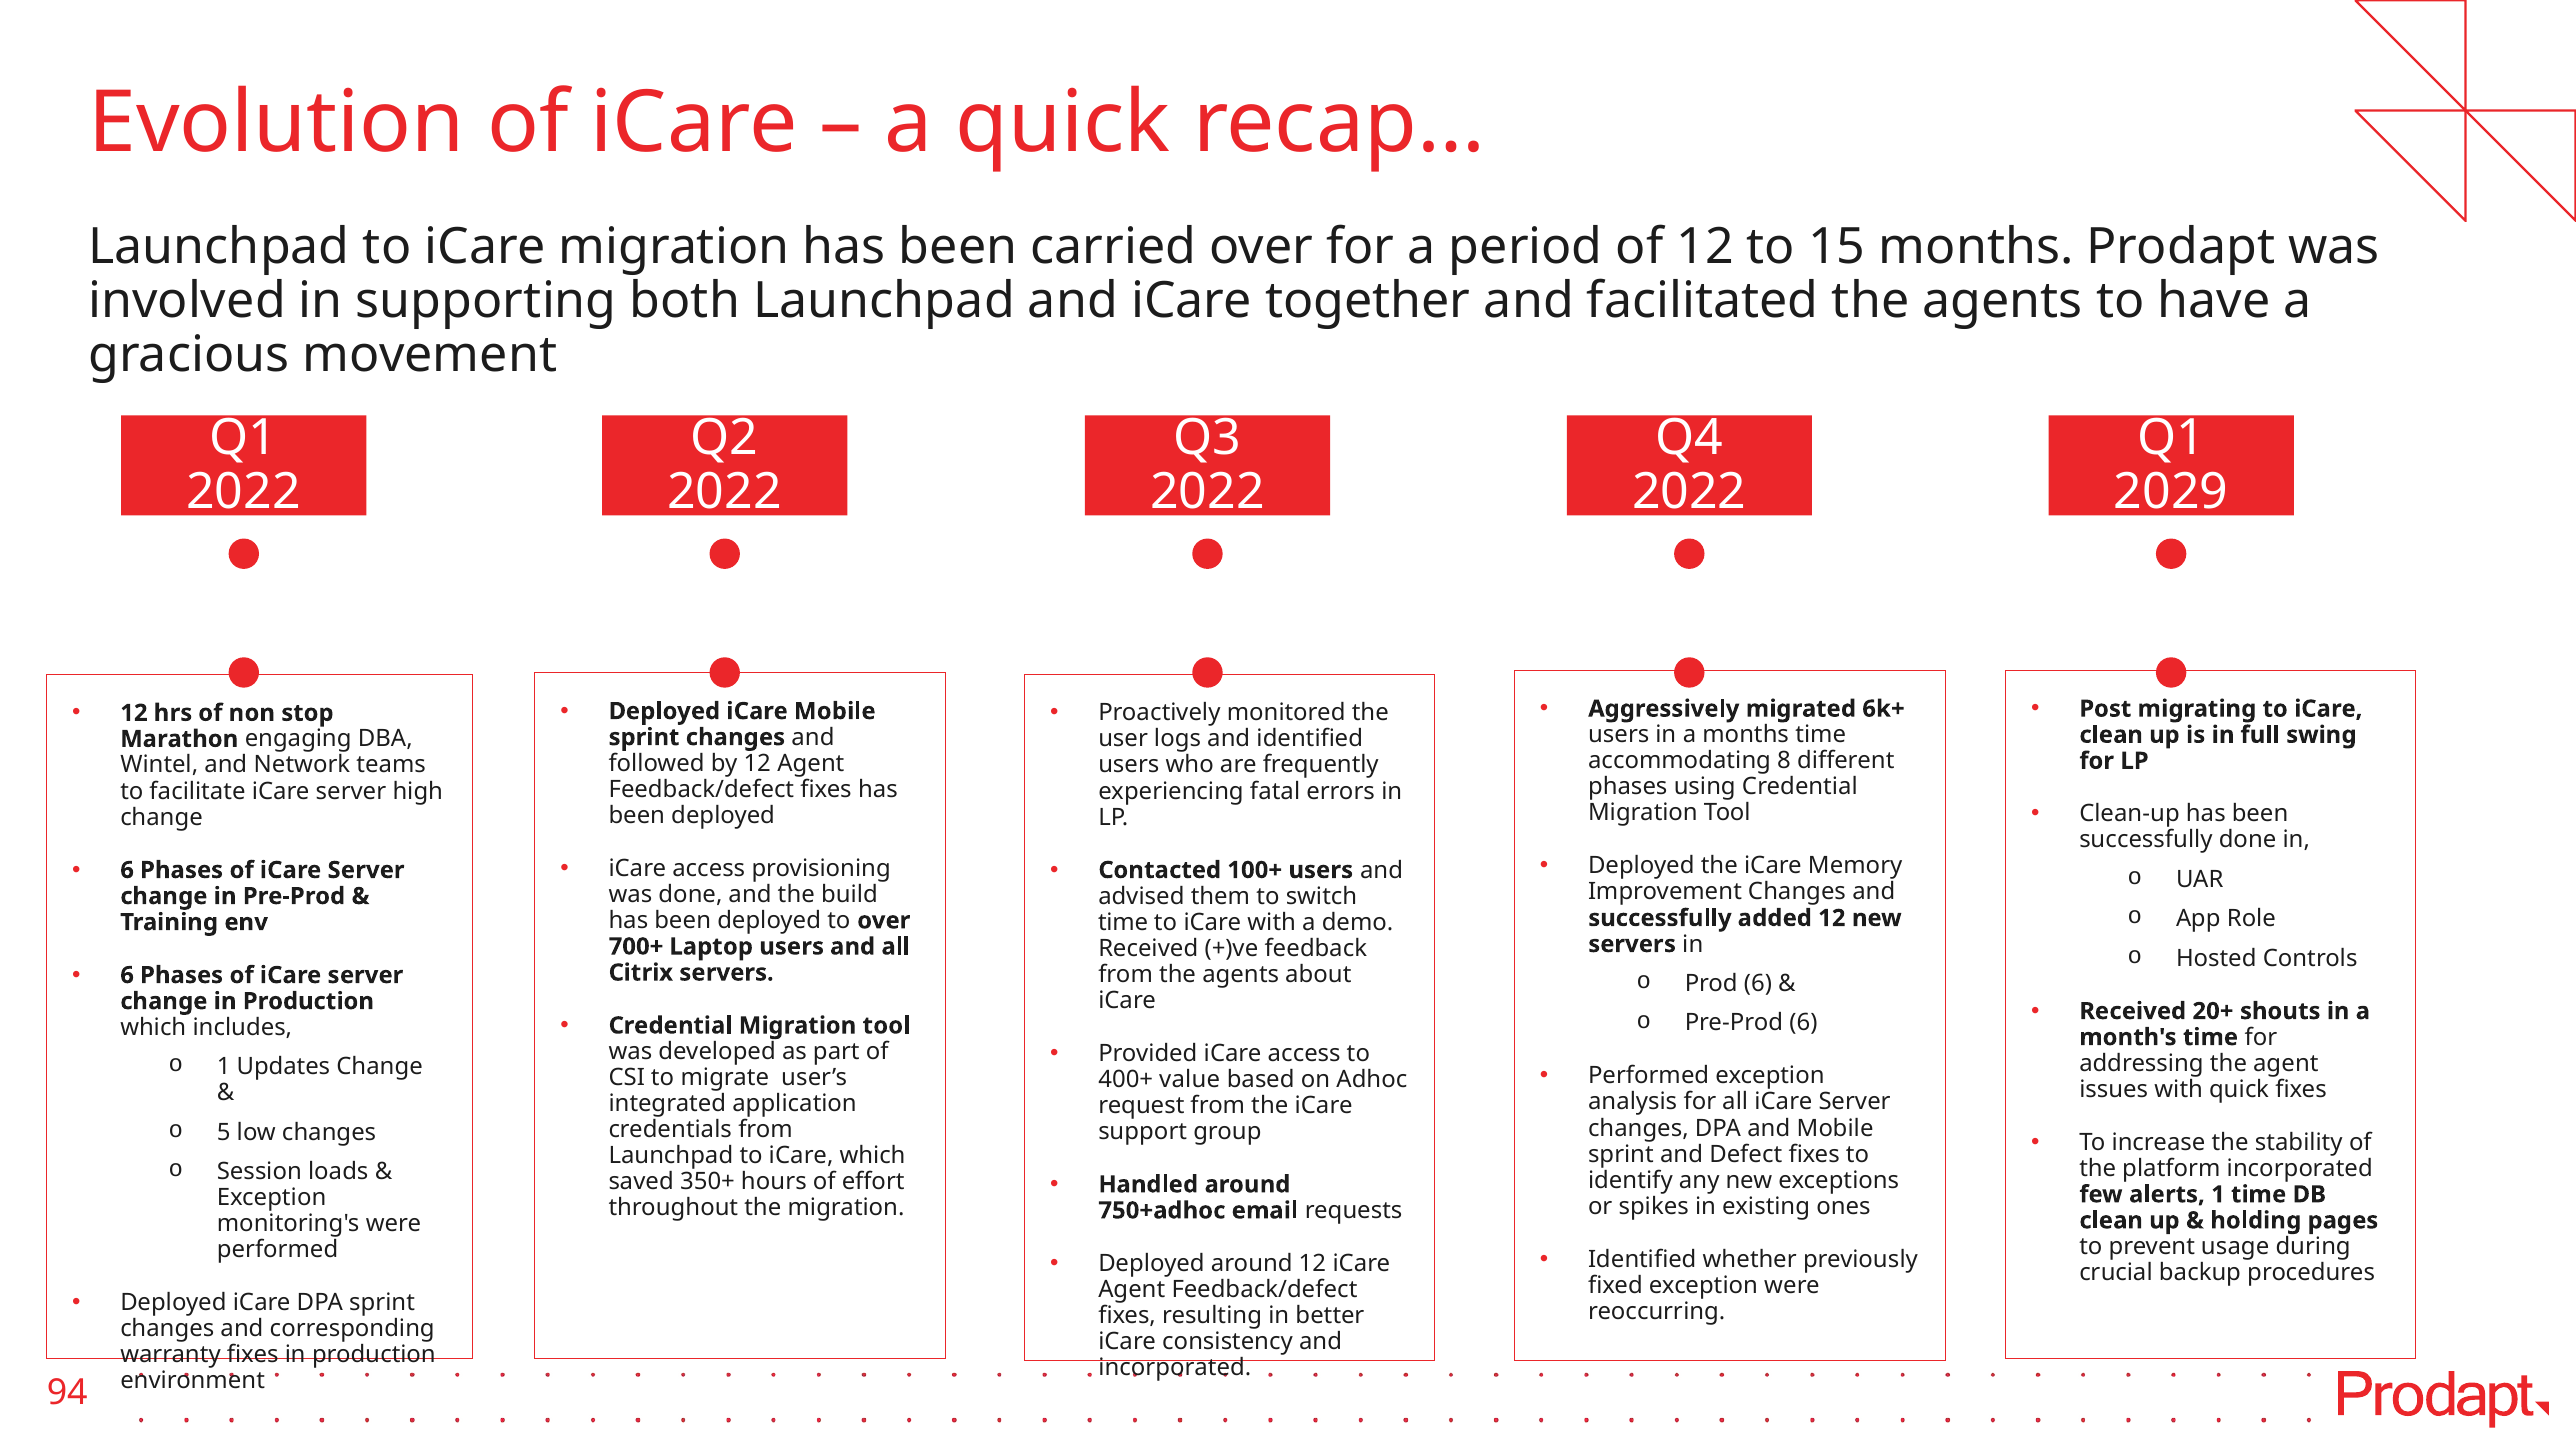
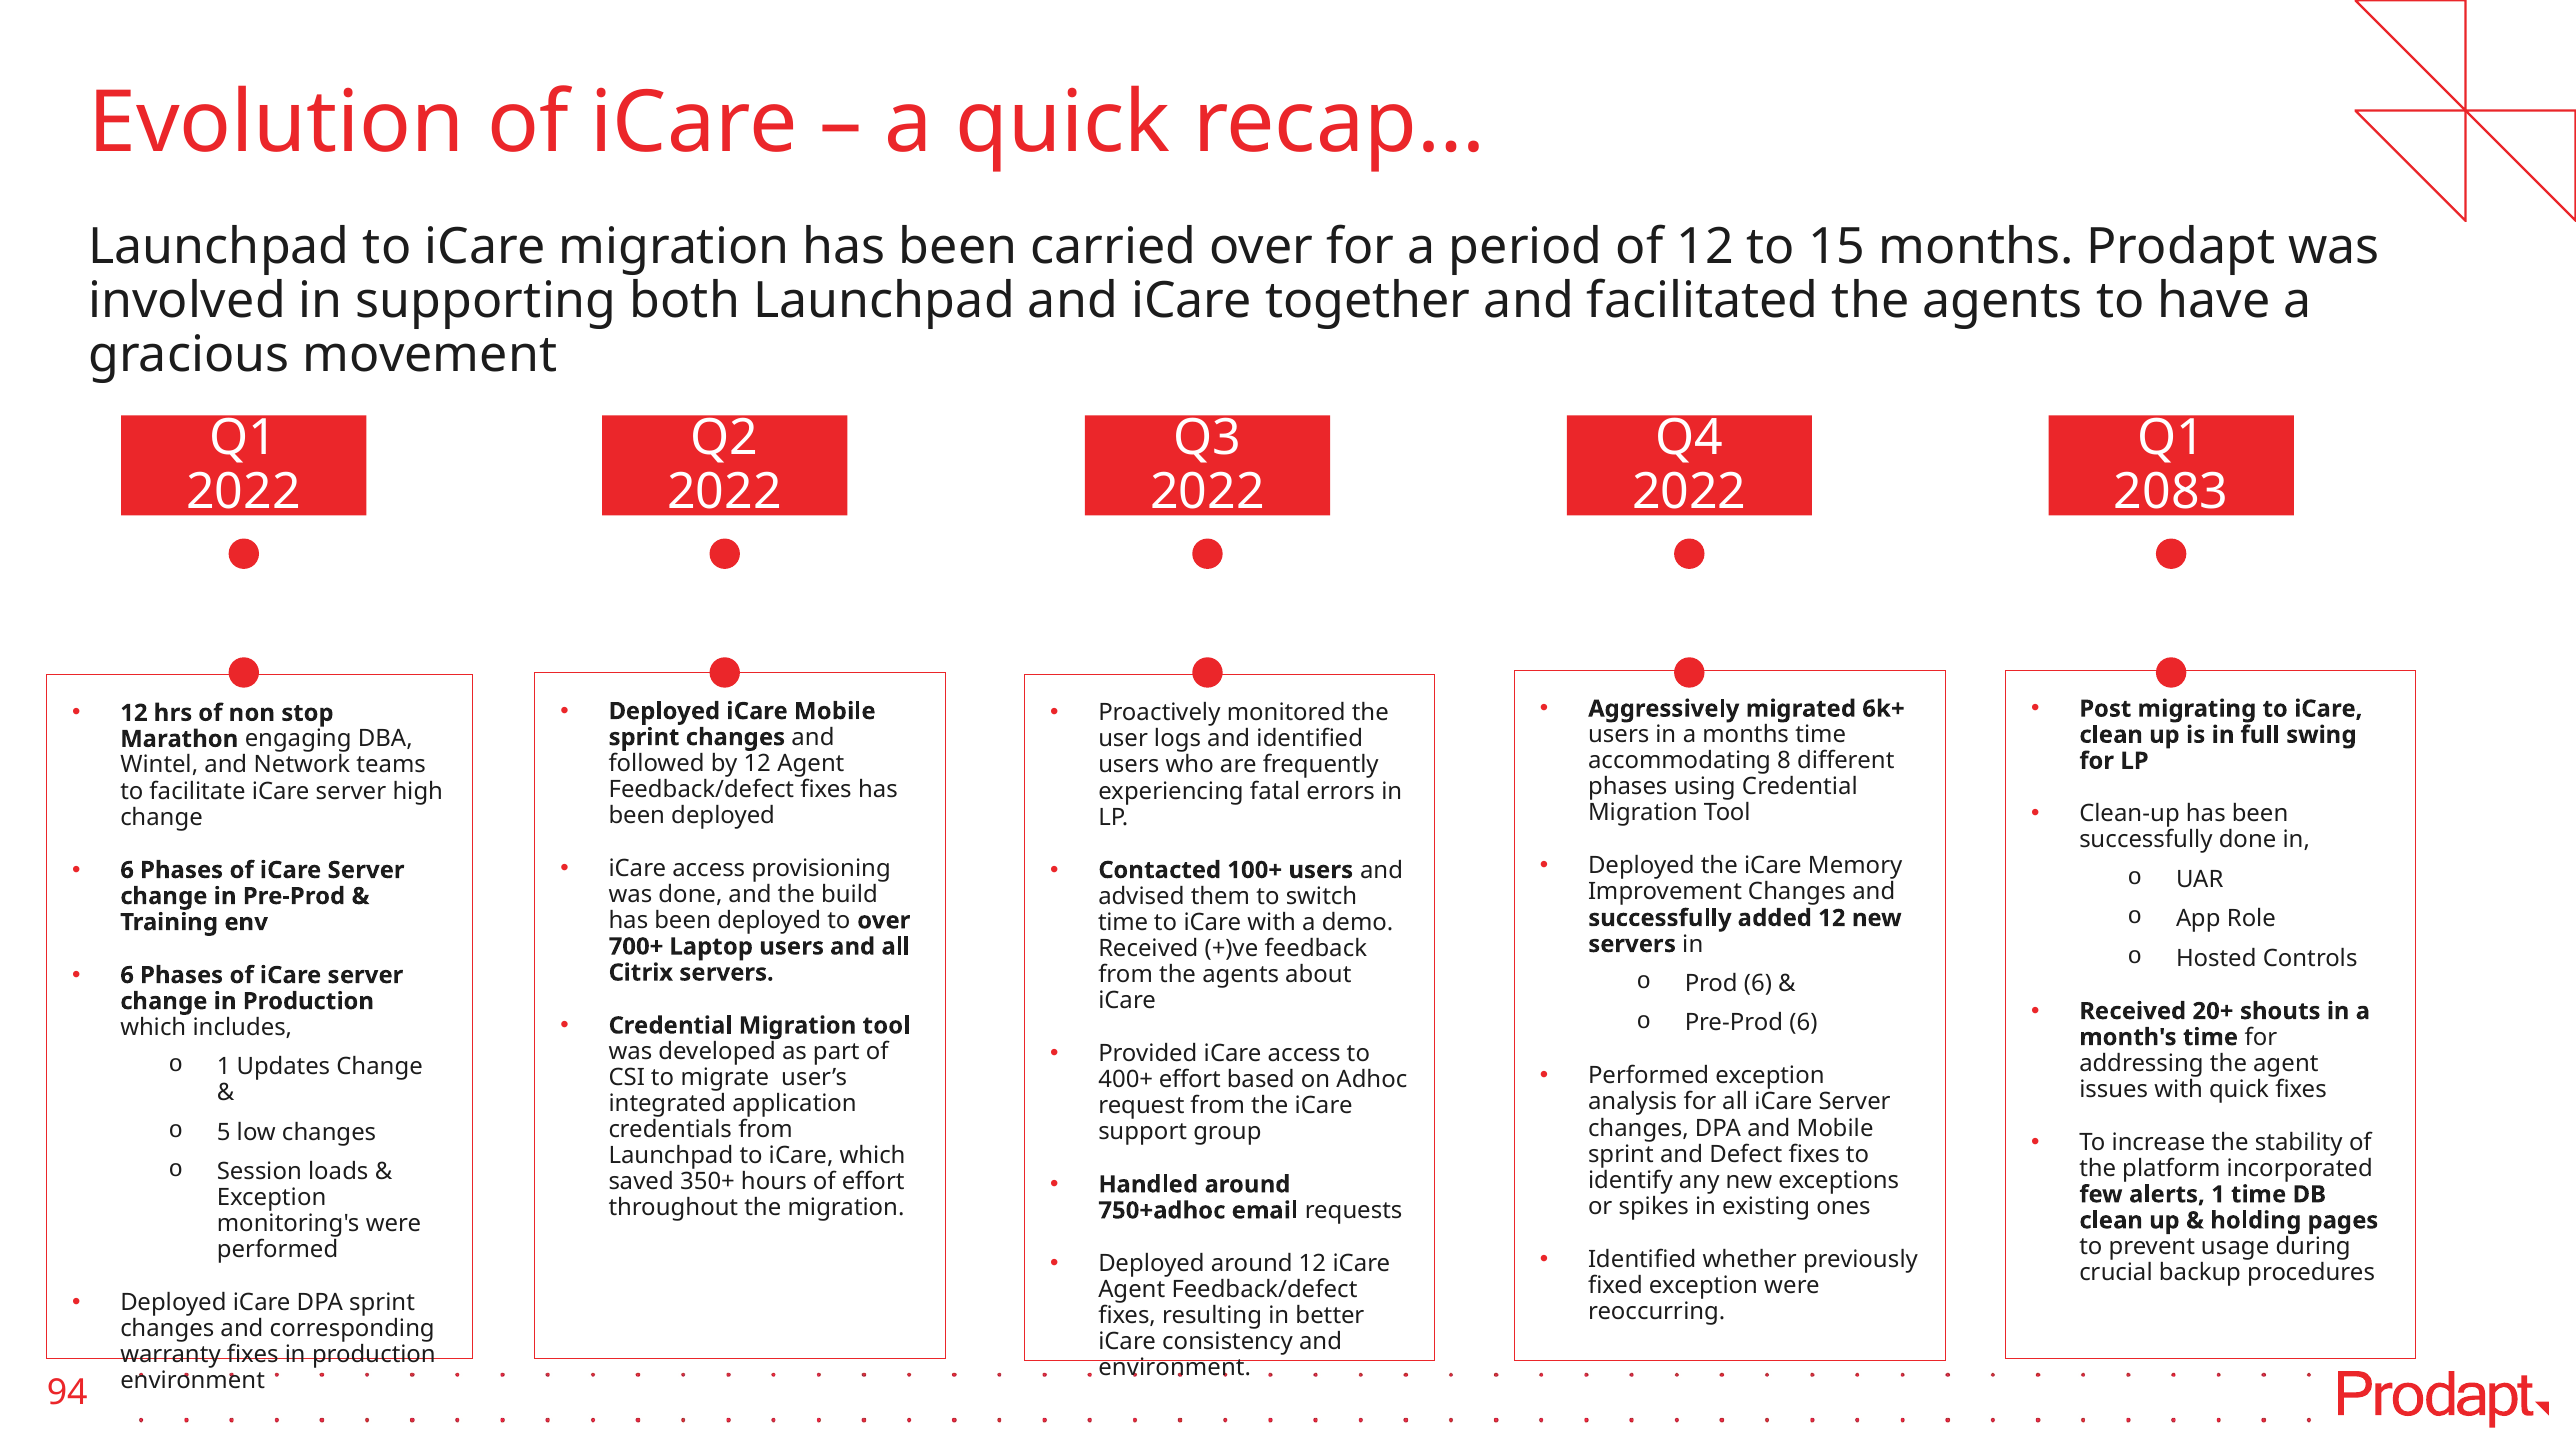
2029: 2029 -> 2083 (2171, 492)
400+ value: value -> effort (1190, 1079)
incorporated: incorporated -> environment (1175, 1368)
